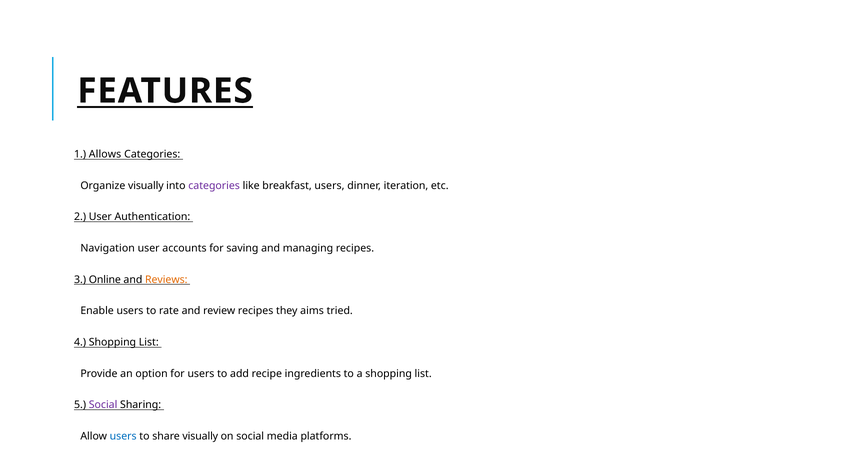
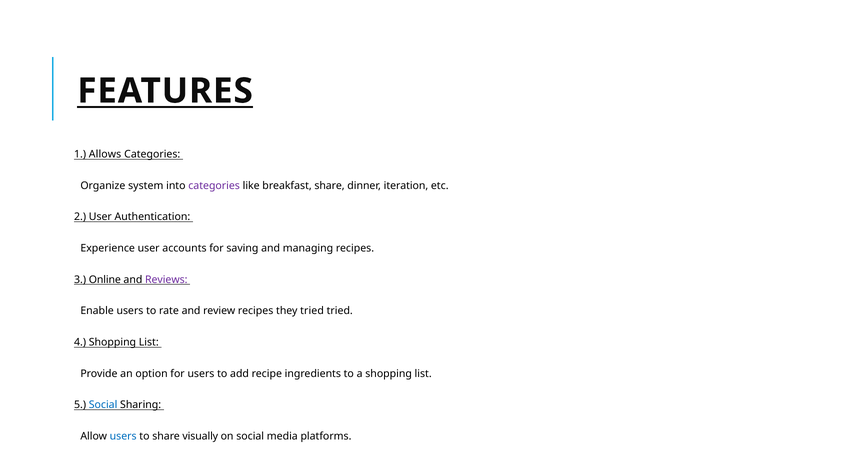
Organize visually: visually -> system (146, 186)
breakfast users: users -> share (330, 186)
Navigation: Navigation -> Experience (108, 248)
Reviews colour: orange -> purple (166, 280)
they aims: aims -> tried (312, 311)
Social colour: purple -> blue (103, 405)
